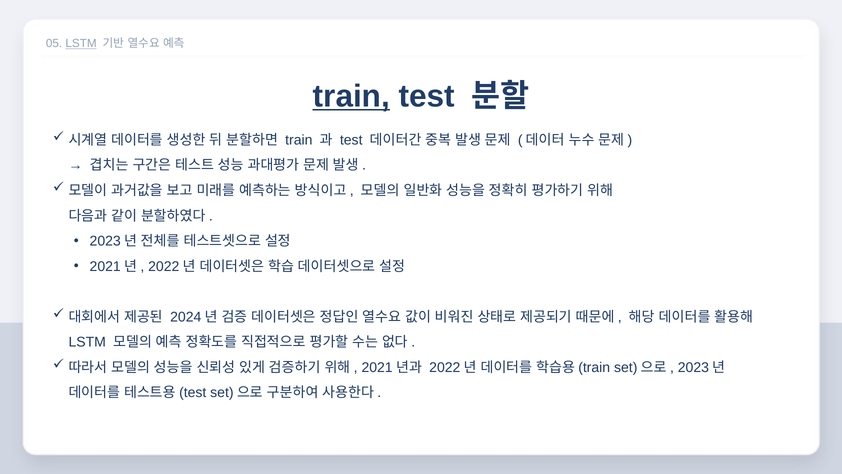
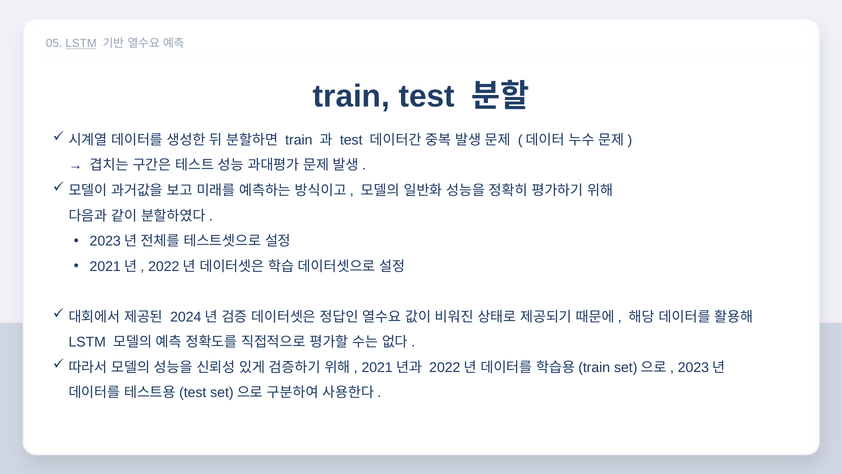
train underline: present -> none (351, 96)
